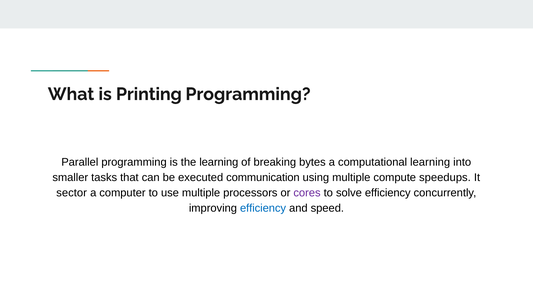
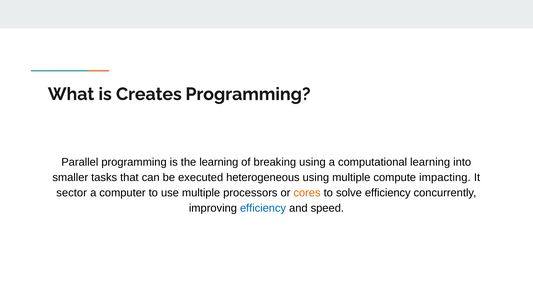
Printing: Printing -> Creates (149, 94)
breaking bytes: bytes -> using (312, 162)
communication: communication -> heterogeneous (263, 177)
speedups: speedups -> impacting (445, 177)
cores colour: purple -> orange (307, 193)
